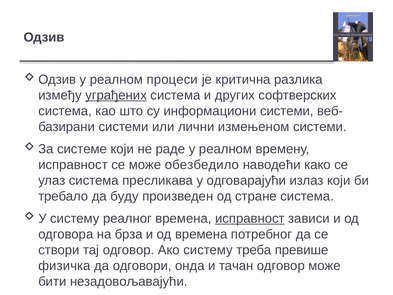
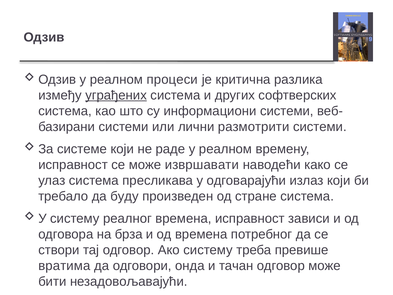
измењеном: измењеном -> размотрити (254, 127)
обезбедило: обезбедило -> извршавати (202, 165)
исправност underline: present -> none (250, 218)
физичка: физичка -> вратима (64, 266)
